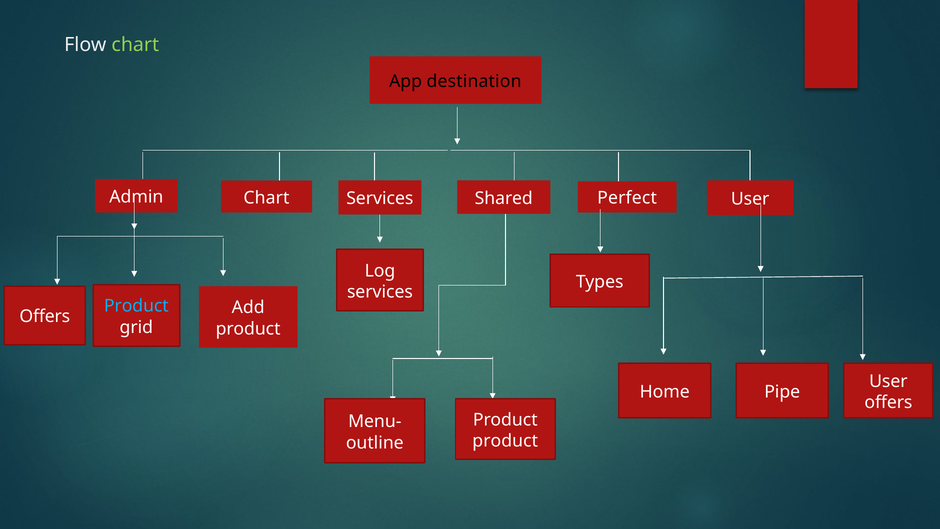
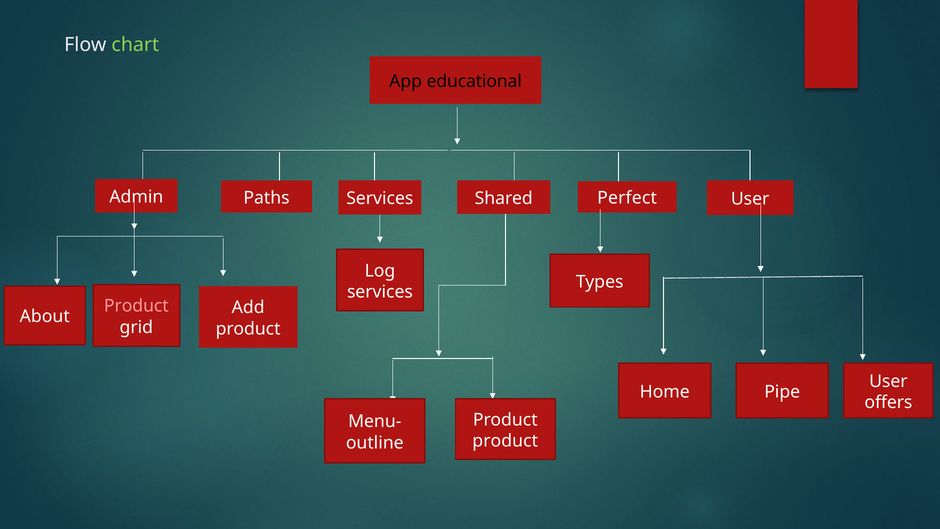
destination: destination -> educational (474, 81)
Chart: Chart -> Paths (267, 198)
Product colour: light blue -> pink (136, 306)
Offers: Offers -> About (45, 316)
